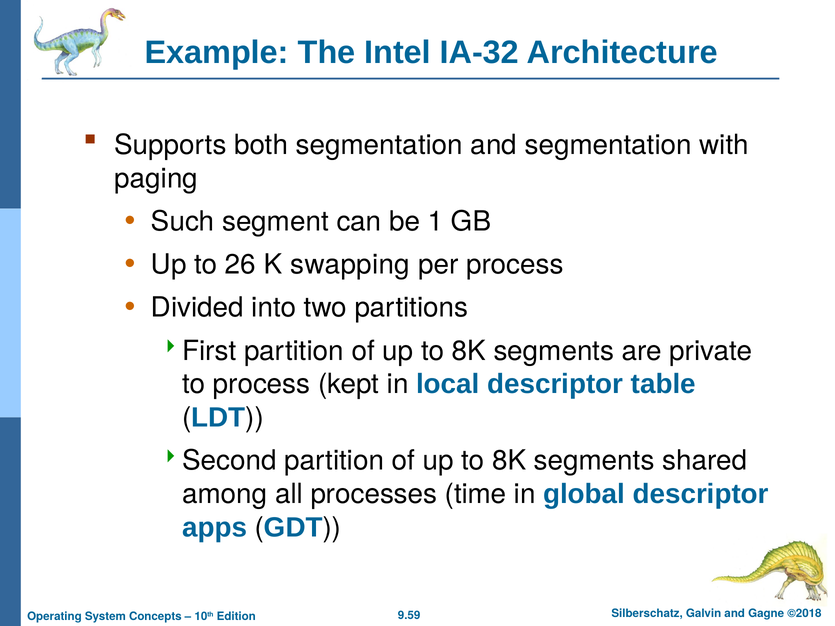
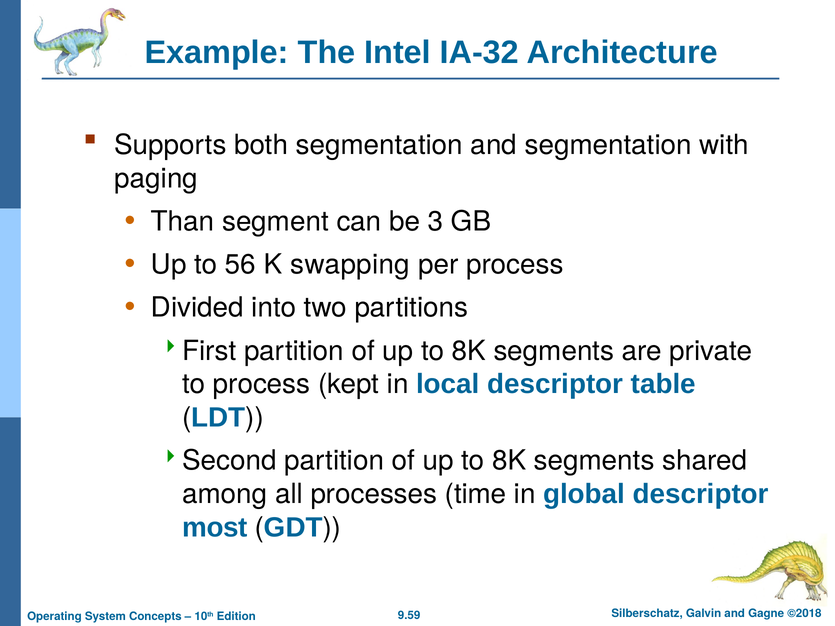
Such: Such -> Than (183, 222)
1: 1 -> 3 (436, 222)
26: 26 -> 56 (240, 265)
apps: apps -> most (215, 528)
